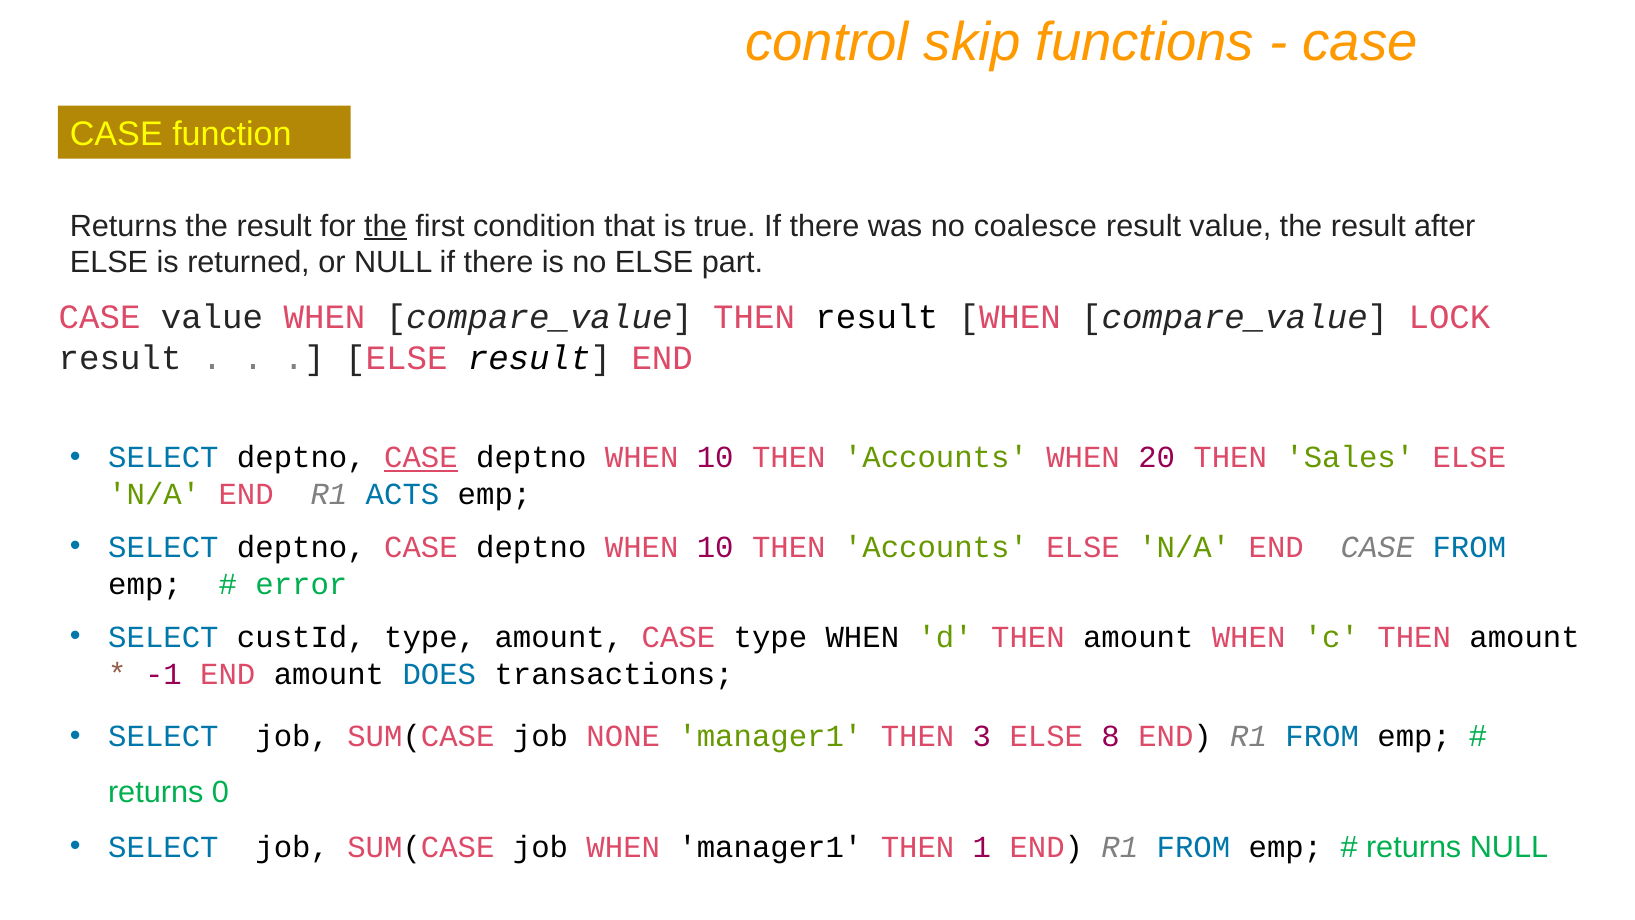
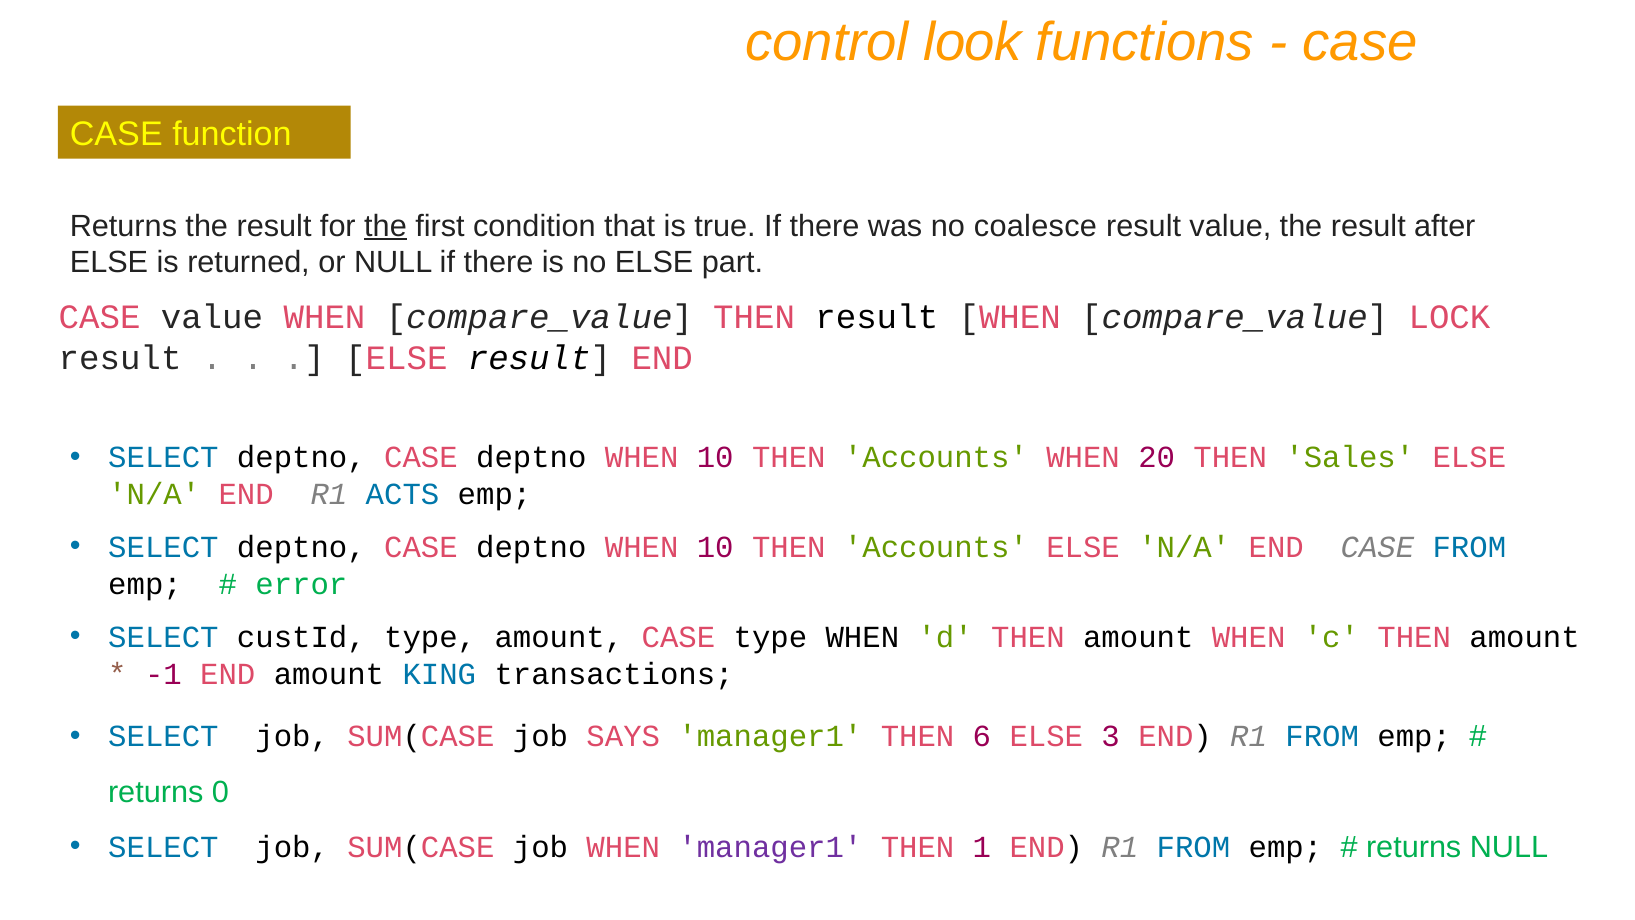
skip: skip -> look (973, 43)
CASE underline: present -> none (421, 457)
DOES: DOES -> KING (439, 674)
NONE: NONE -> SAYS (623, 737)
3: 3 -> 6 (982, 737)
8: 8 -> 3 (1111, 737)
manager1 colour: black -> purple (770, 847)
